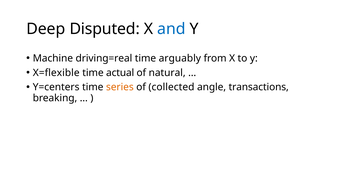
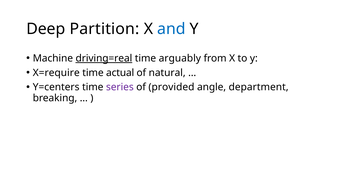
Disputed: Disputed -> Partition (105, 29)
driving=real underline: none -> present (104, 58)
X=flexible: X=flexible -> X=require (56, 73)
series colour: orange -> purple (120, 87)
collected: collected -> provided (171, 87)
transactions: transactions -> department (259, 87)
